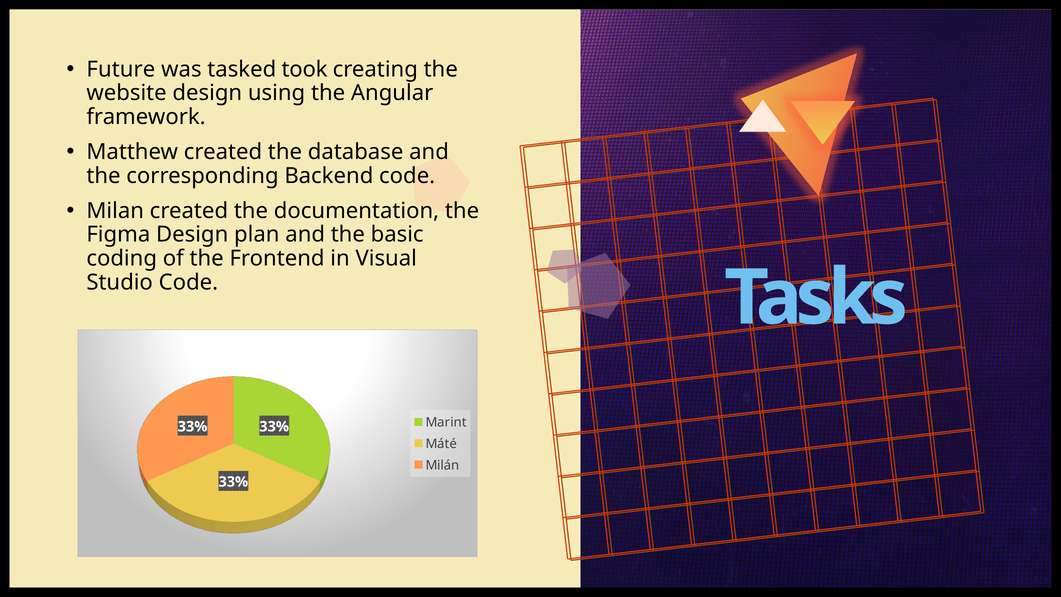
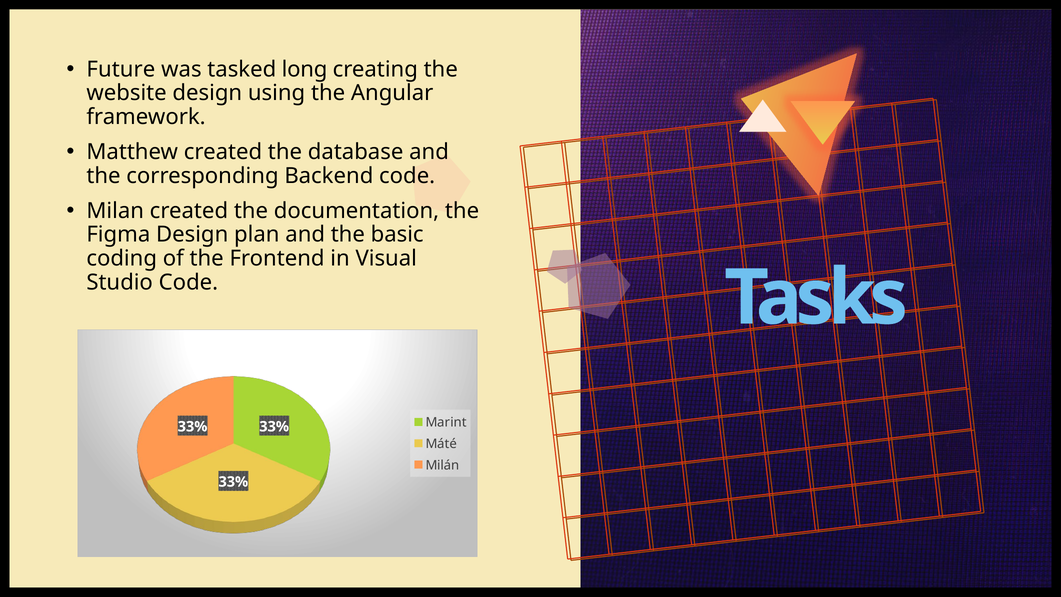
took: took -> long (305, 69)
